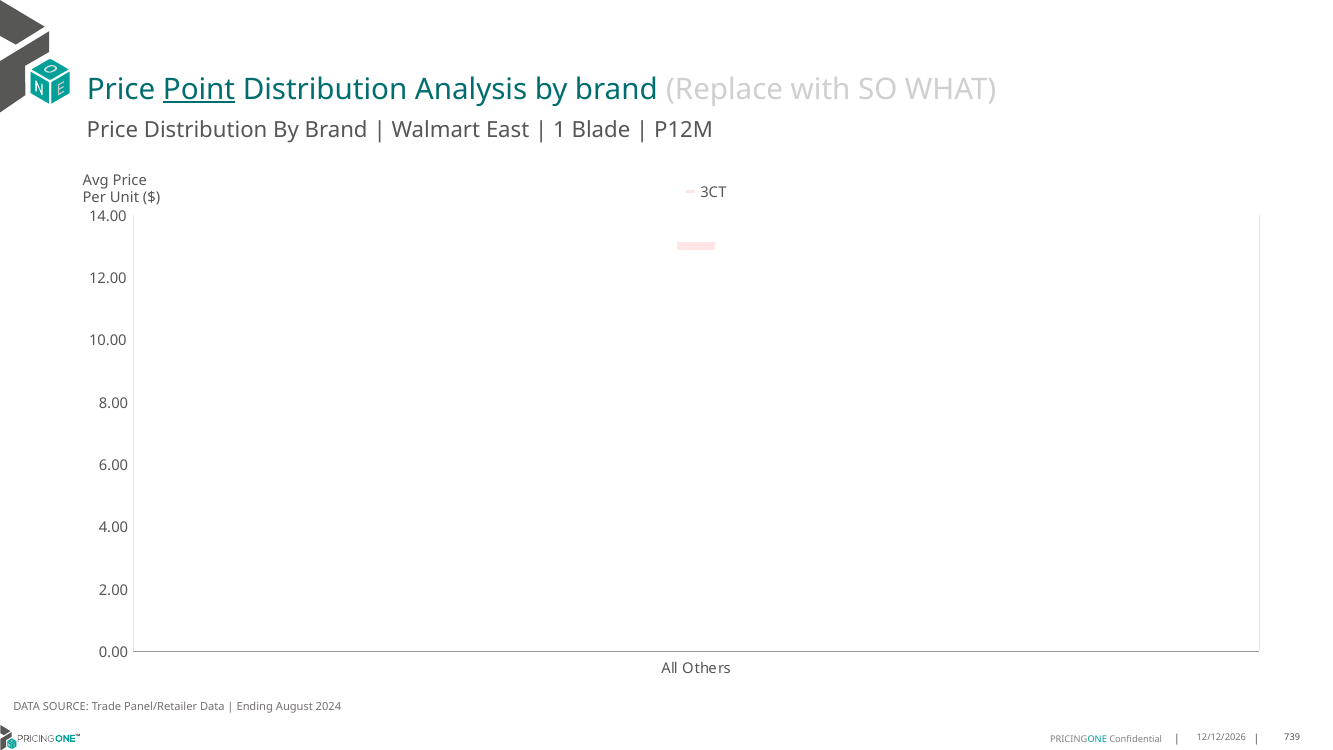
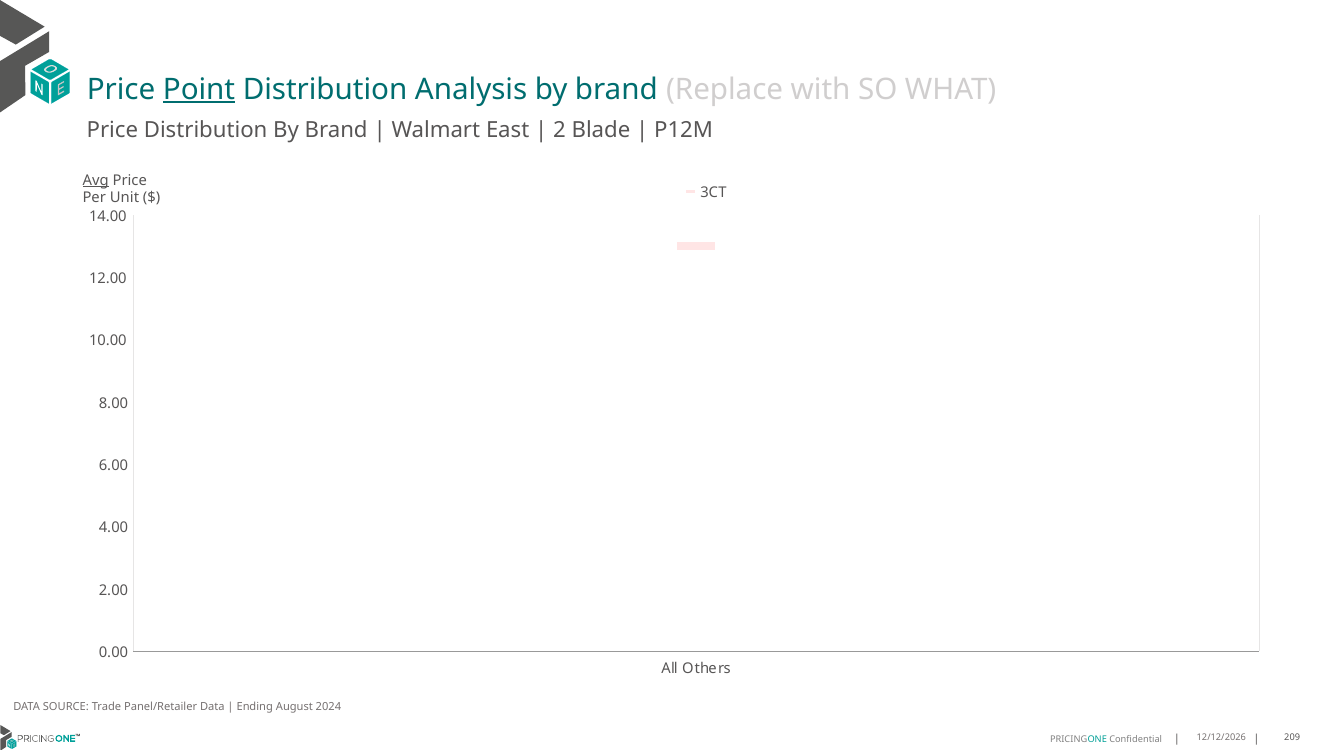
1: 1 -> 2 (559, 130)
Avg underline: none -> present (96, 180)
739: 739 -> 209 (1292, 737)
